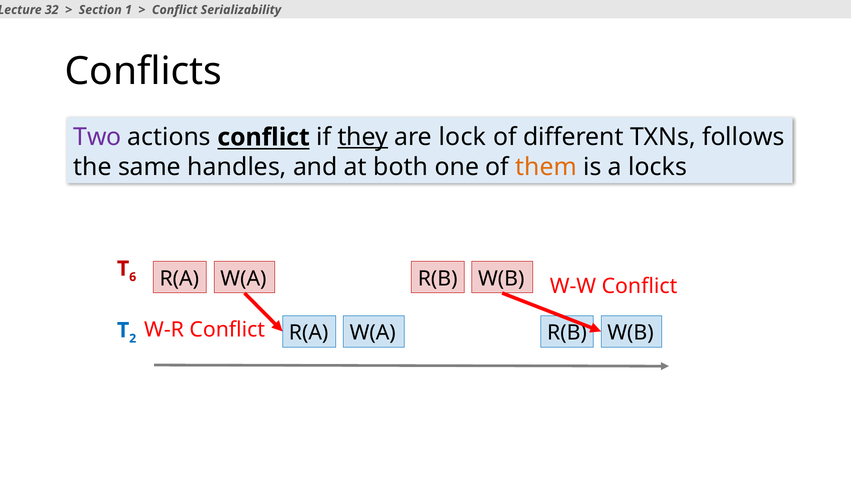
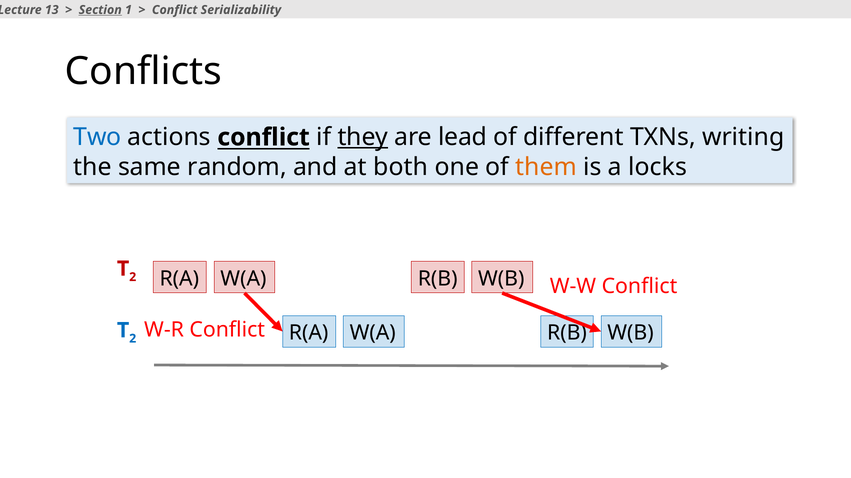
32: 32 -> 13 (52, 10)
Section underline: none -> present (100, 10)
Two colour: purple -> blue (97, 137)
lock: lock -> lead (463, 137)
follows: follows -> writing (743, 137)
handles: handles -> random (237, 167)
6: 6 -> 2 (133, 277)
